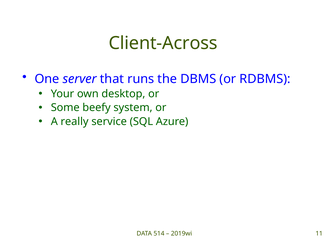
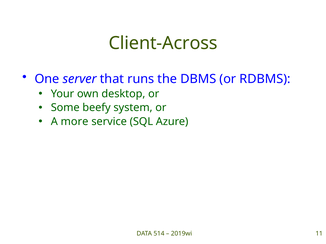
really: really -> more (74, 122)
